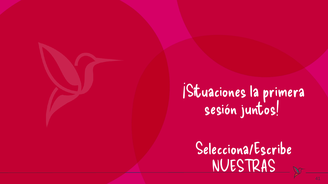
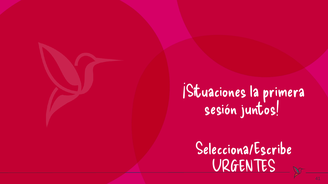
NUESTRAS: NUESTRAS -> URGENTES (244, 167)
